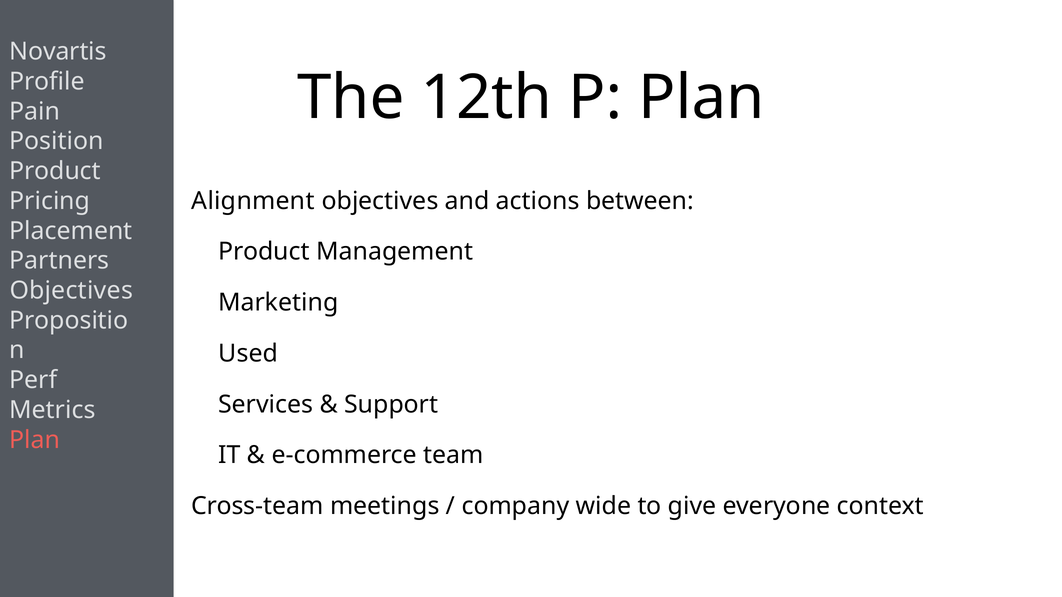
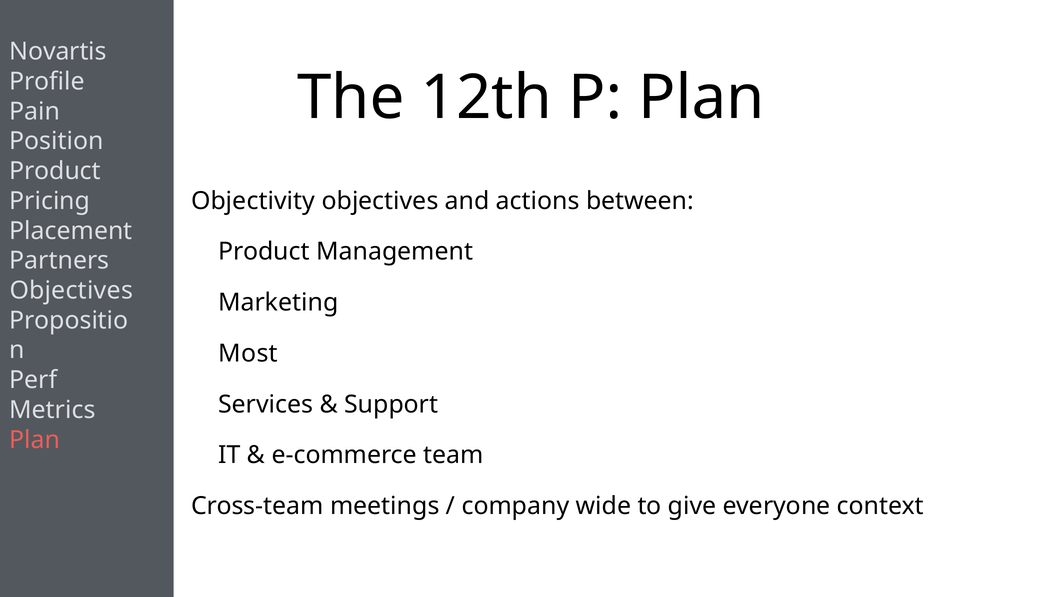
Alignment: Alignment -> Objectivity (253, 201)
Used: Used -> Most (248, 354)
